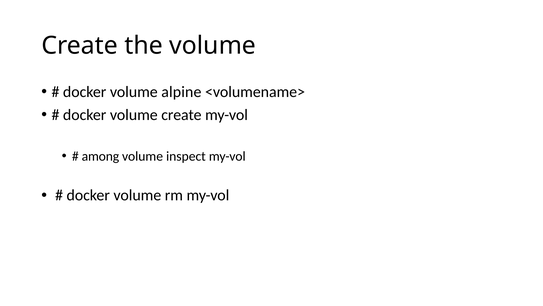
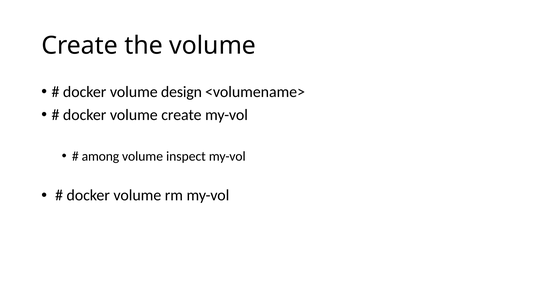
alpine: alpine -> design (181, 92)
